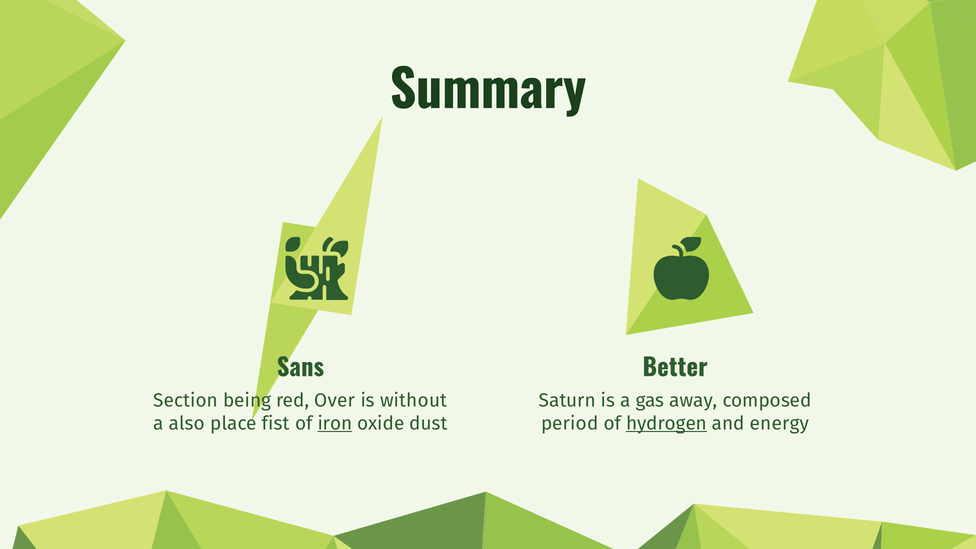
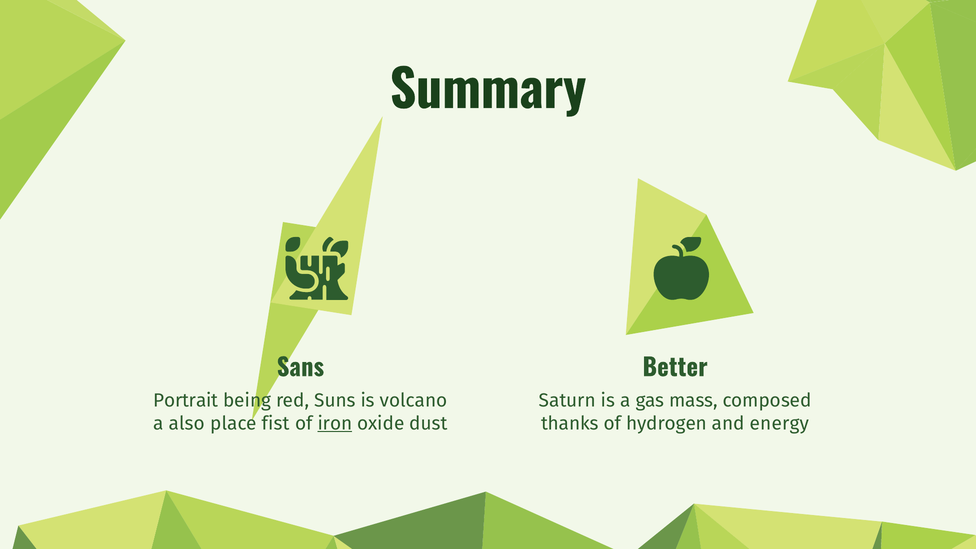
Section: Section -> Portrait (186, 401)
Over: Over -> Suns (335, 401)
without: without -> volcano (414, 401)
away: away -> mass (693, 401)
period: period -> thanks (570, 423)
hydrogen underline: present -> none (667, 423)
